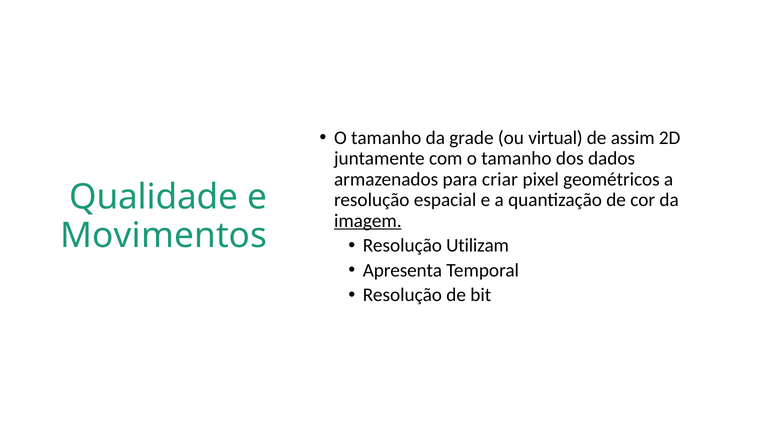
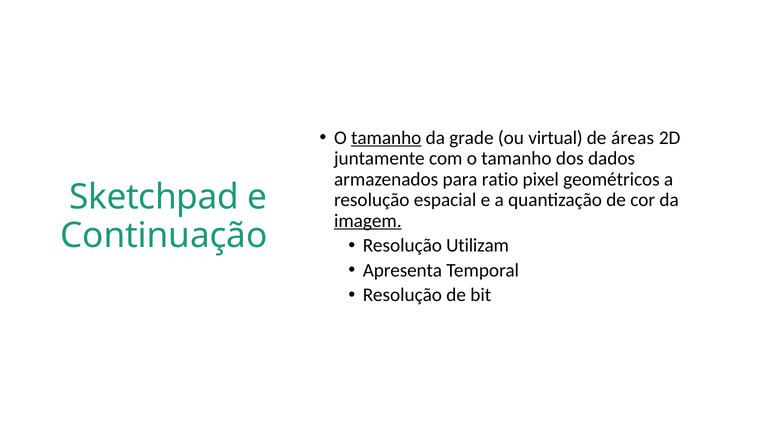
tamanho underline: none -> present (386, 138)
assim: assim -> áreas (633, 138)
criar: criar -> ratio (500, 179)
Qualidade: Qualidade -> Sketchpad (154, 197)
Movimentos: Movimentos -> Continuação (164, 235)
